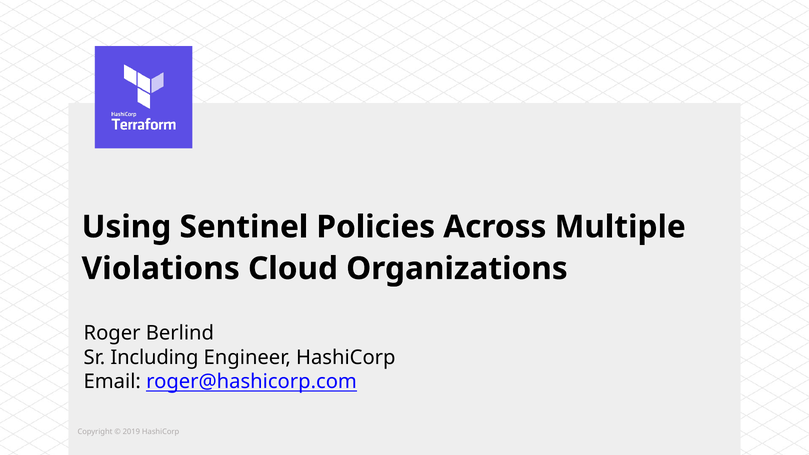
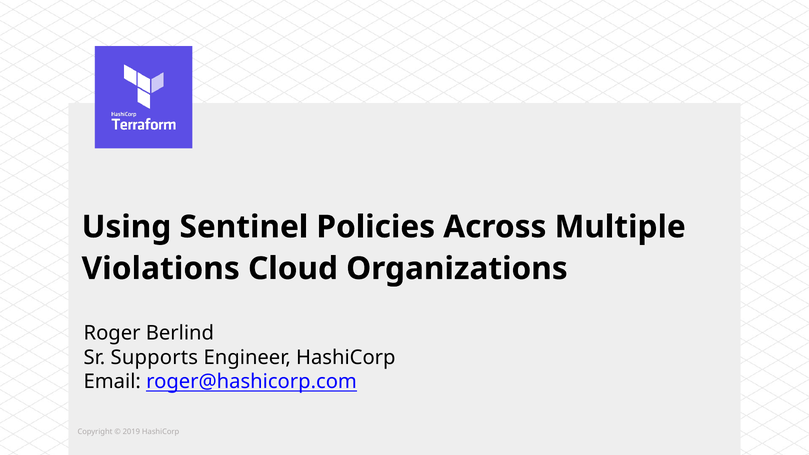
Including: Including -> Supports (154, 358)
